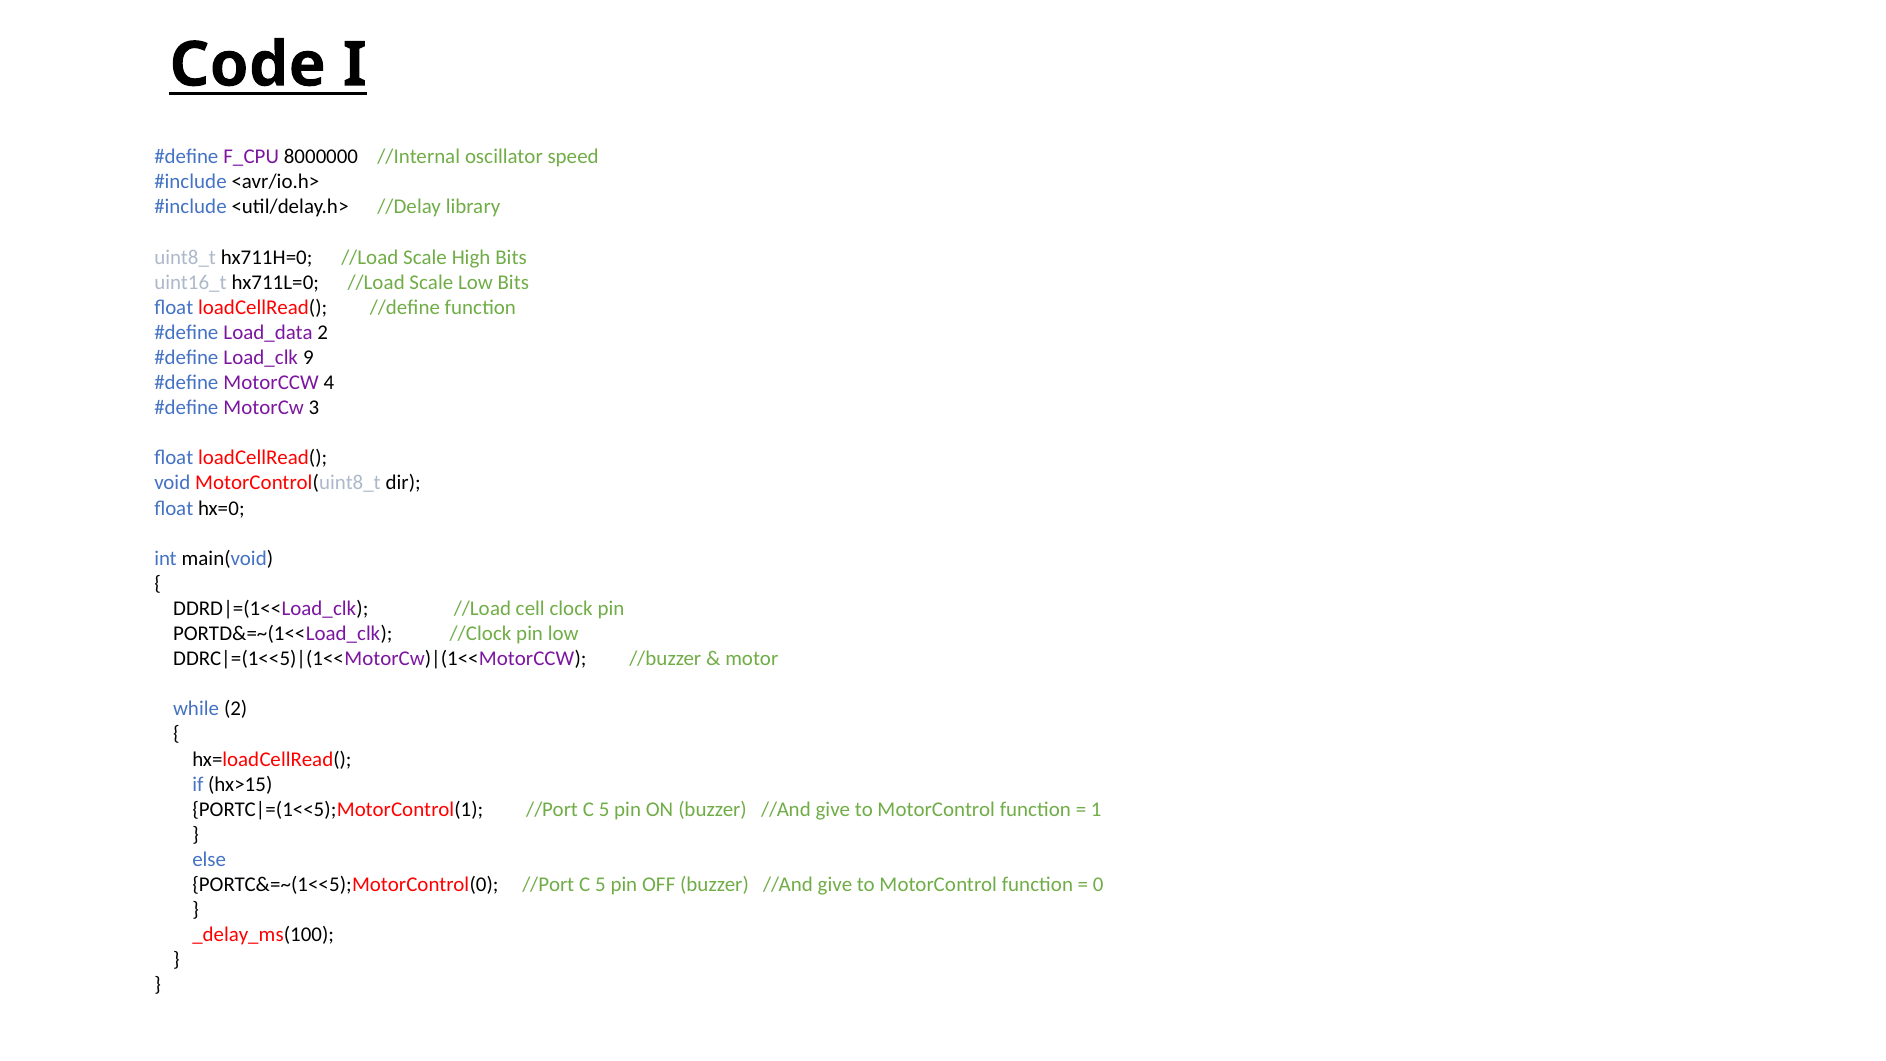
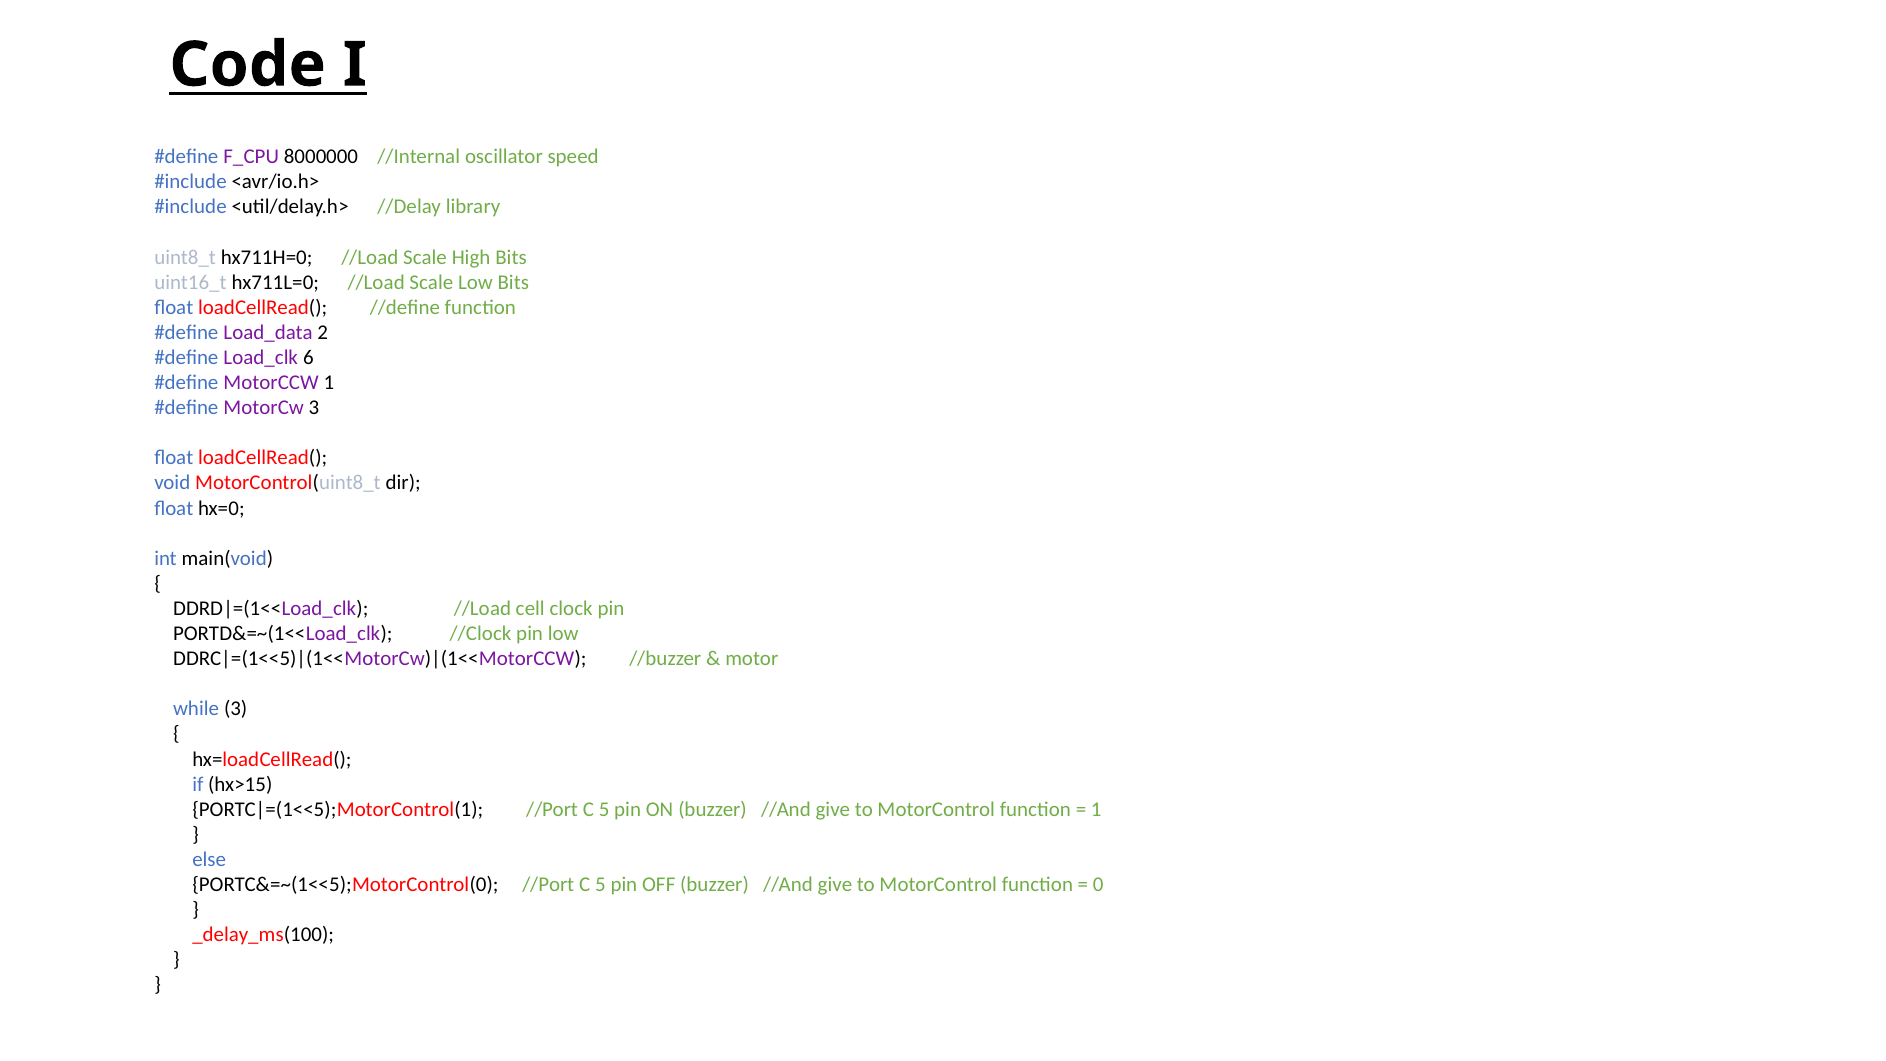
9: 9 -> 6 (308, 358)
MotorCCW 4: 4 -> 1 (329, 383)
while 2: 2 -> 3 (236, 709)
